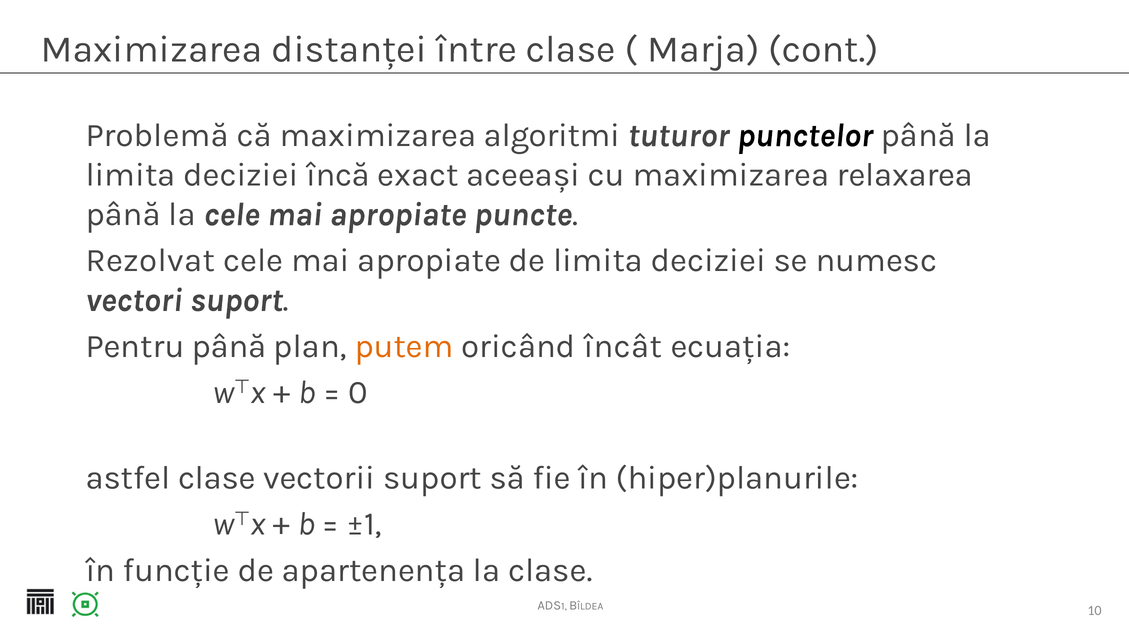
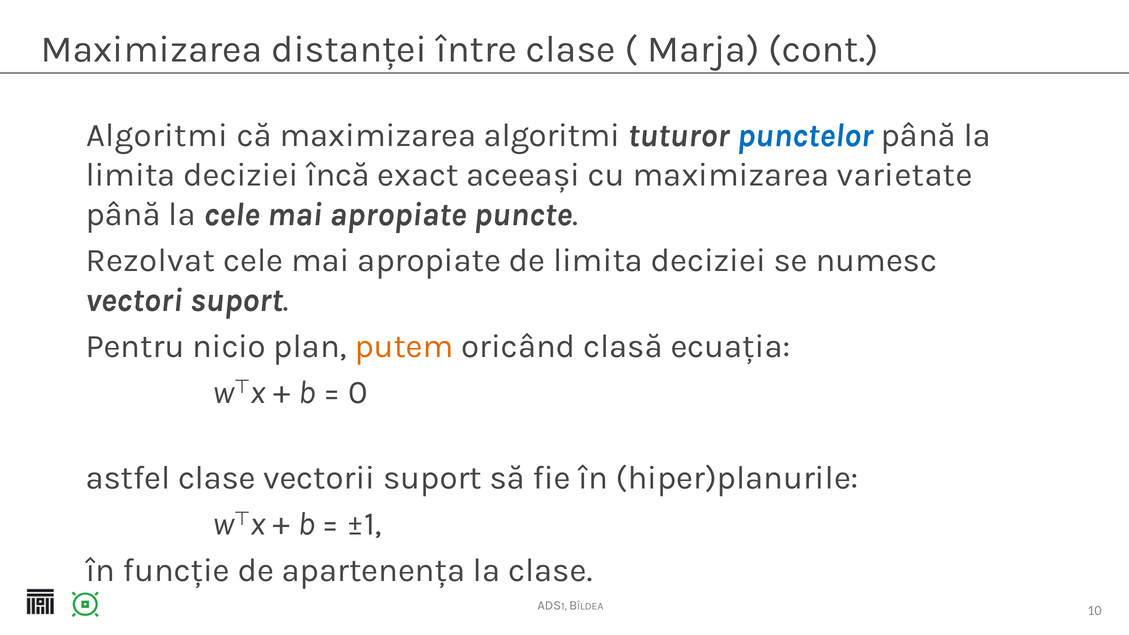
Problemă: Problemă -> Algoritmi (157, 135)
punctelor colour: black -> blue (805, 135)
relaxarea: relaxarea -> varietate (905, 175)
Pentru până: până -> nicio (229, 346)
încât: încât -> clasă (623, 346)
